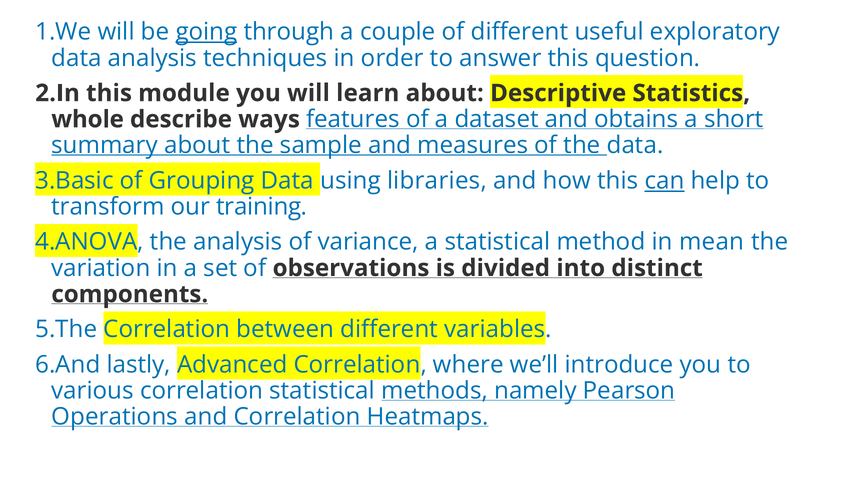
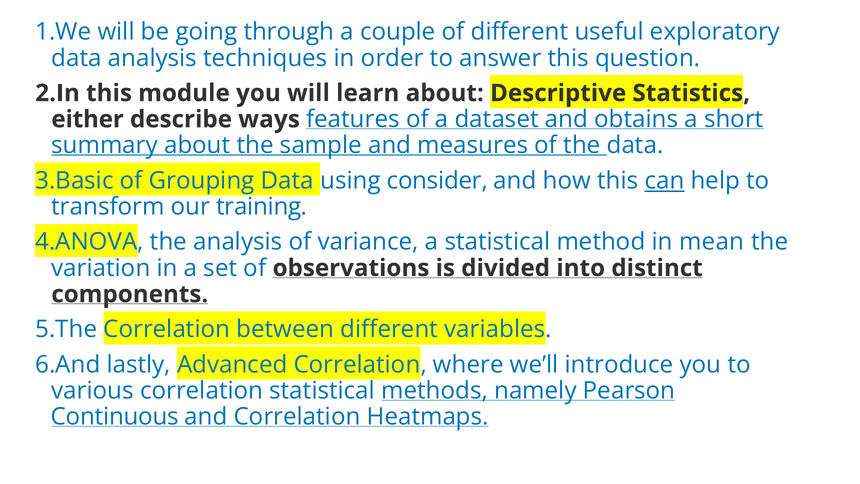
going underline: present -> none (206, 32)
whole: whole -> either (88, 119)
libraries: libraries -> consider (437, 181)
Operations: Operations -> Continuous (115, 417)
